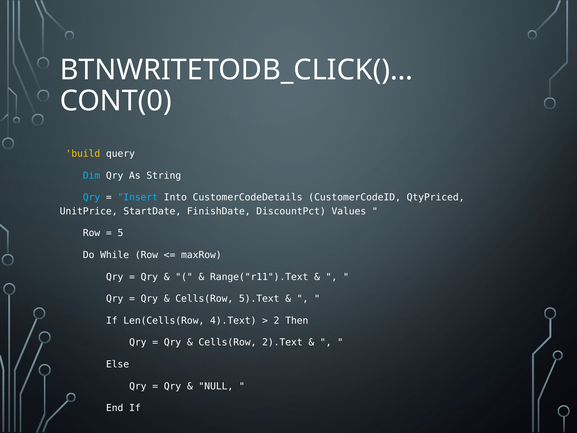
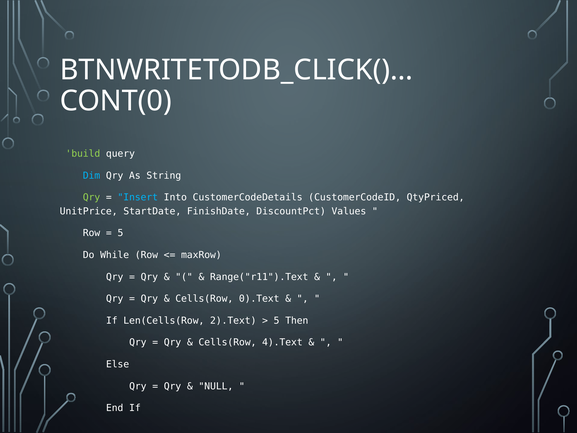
build colour: yellow -> light green (83, 154)
Qry colour: light blue -> light green (92, 197)
5).Text: 5).Text -> 0).Text (259, 299)
4).Text: 4).Text -> 2).Text (233, 320)
2: 2 -> 5 (277, 320)
2).Text: 2).Text -> 4).Text (282, 342)
